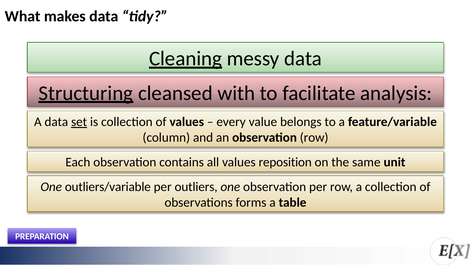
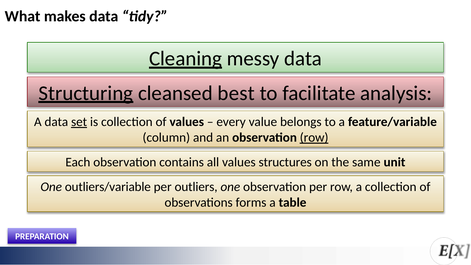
with: with -> best (236, 93)
row underline: none -> present (314, 138)
reposition: reposition -> structures (285, 162)
